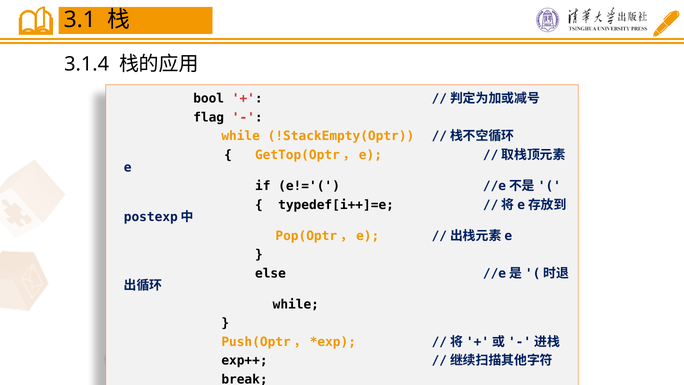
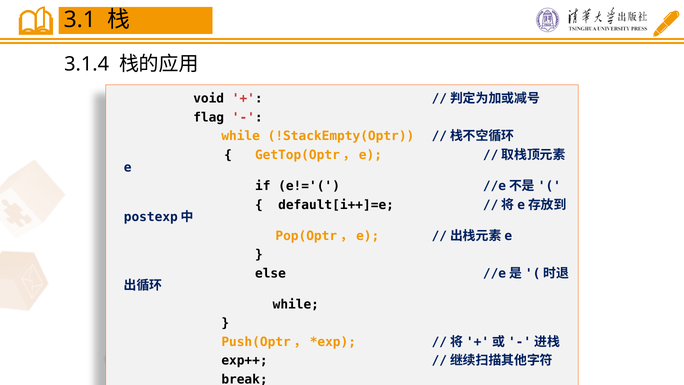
bool: bool -> void (209, 99)
typedef[i++]=e: typedef[i++]=e -> default[i++]=e (336, 205)
